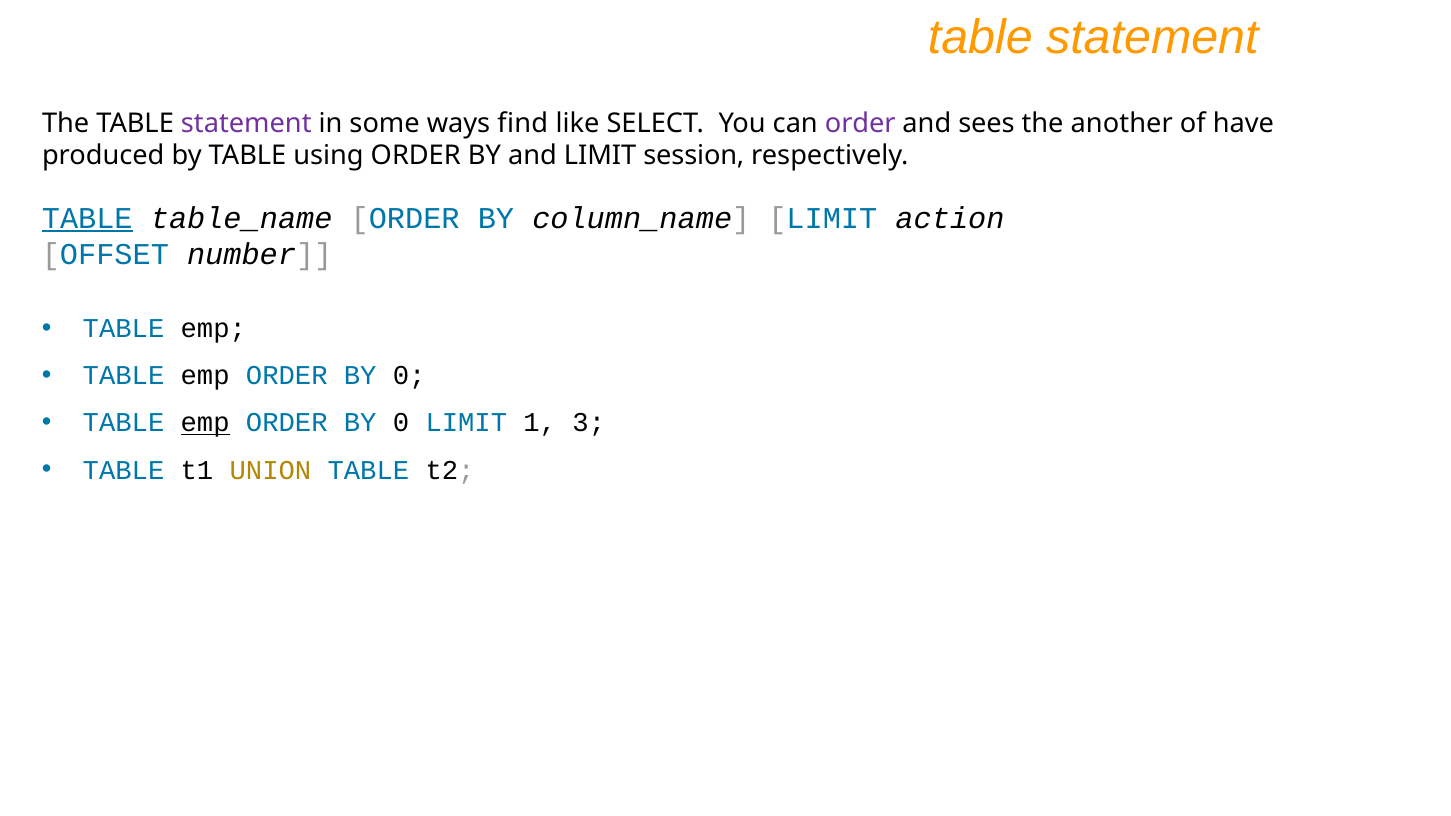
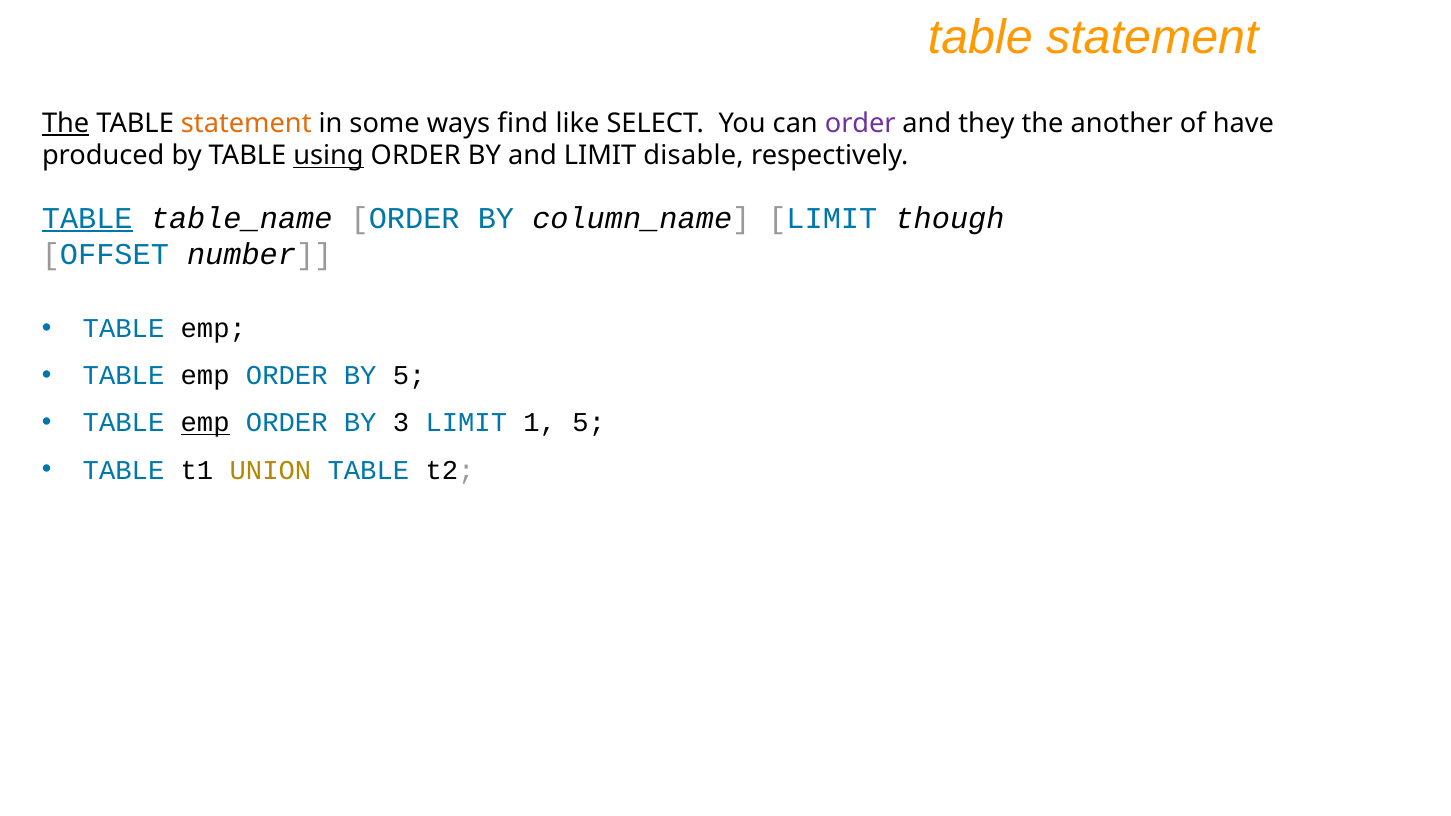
The underline: none -> present (66, 123)
statement colour: purple -> orange (246, 123)
sees: sees -> they (986, 123)
using underline: none -> present (329, 156)
session: session -> disable (694, 156)
action: action -> though (950, 218)
0: 0 -> 5 (409, 376)
0: 0 -> 3 (401, 423)
1 3: 3 -> 5 (589, 423)
